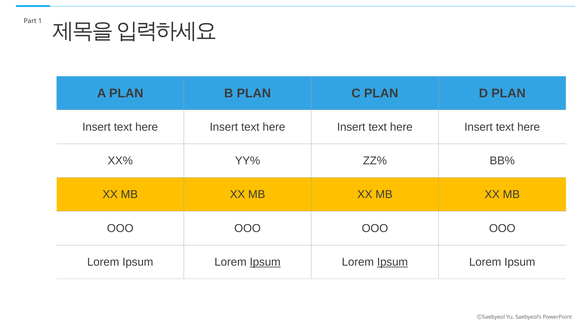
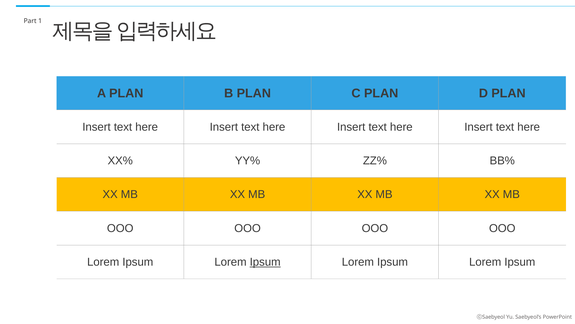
Ipsum underline: present -> none (392, 262)
